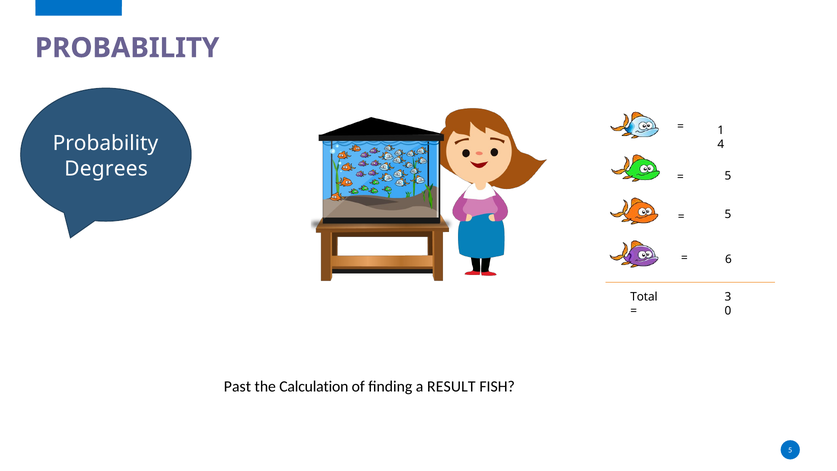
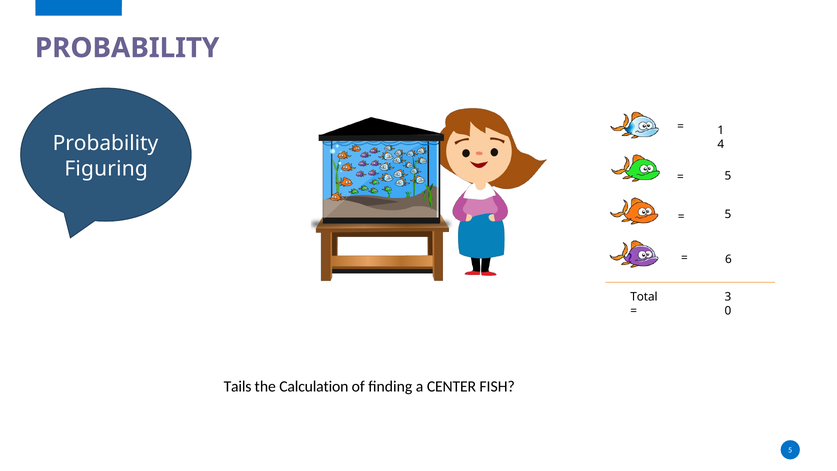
Degrees: Degrees -> Figuring (106, 169)
Past: Past -> Tails (238, 386)
RESULT: RESULT -> CENTER (451, 386)
